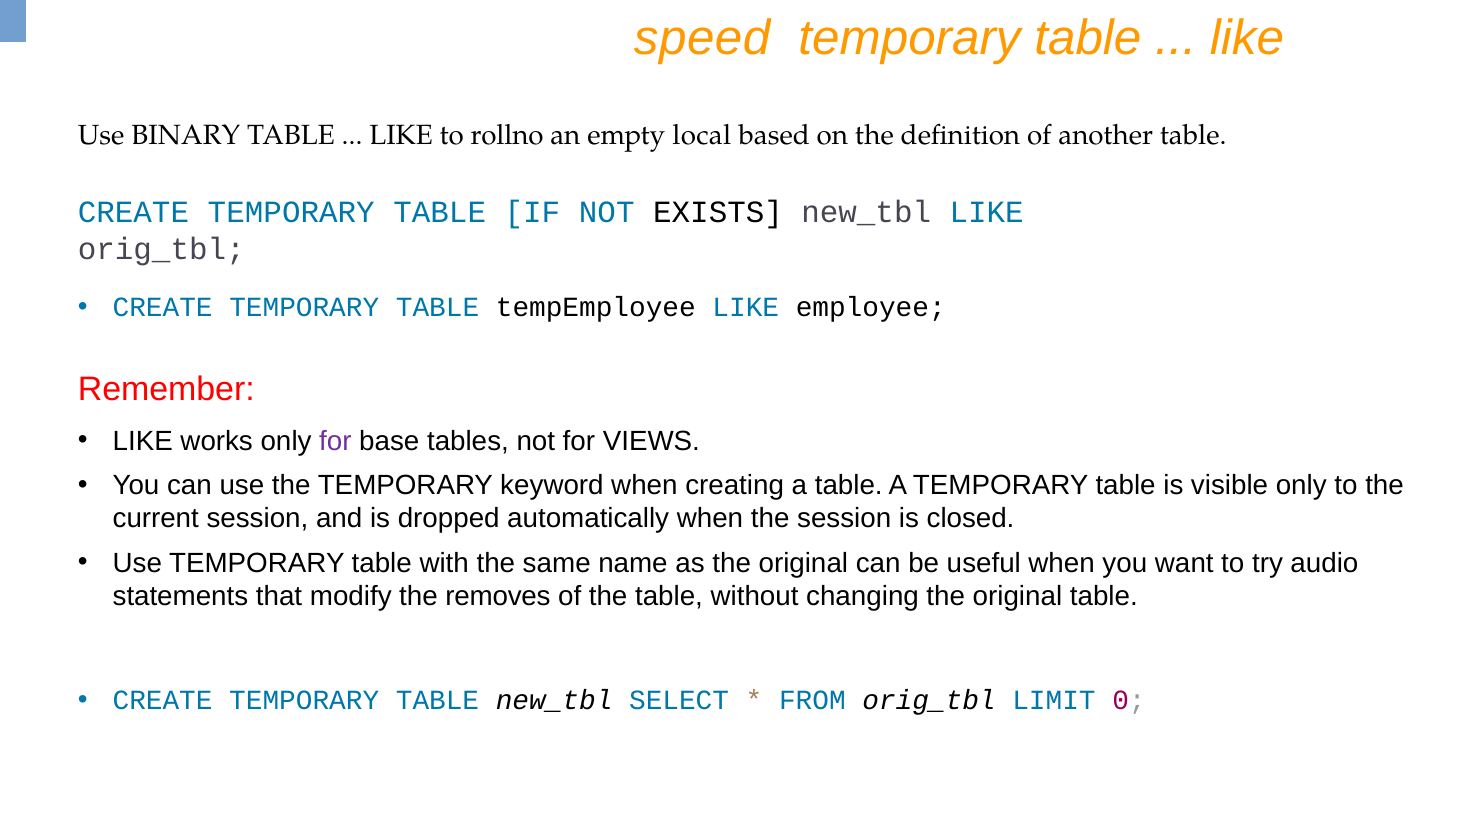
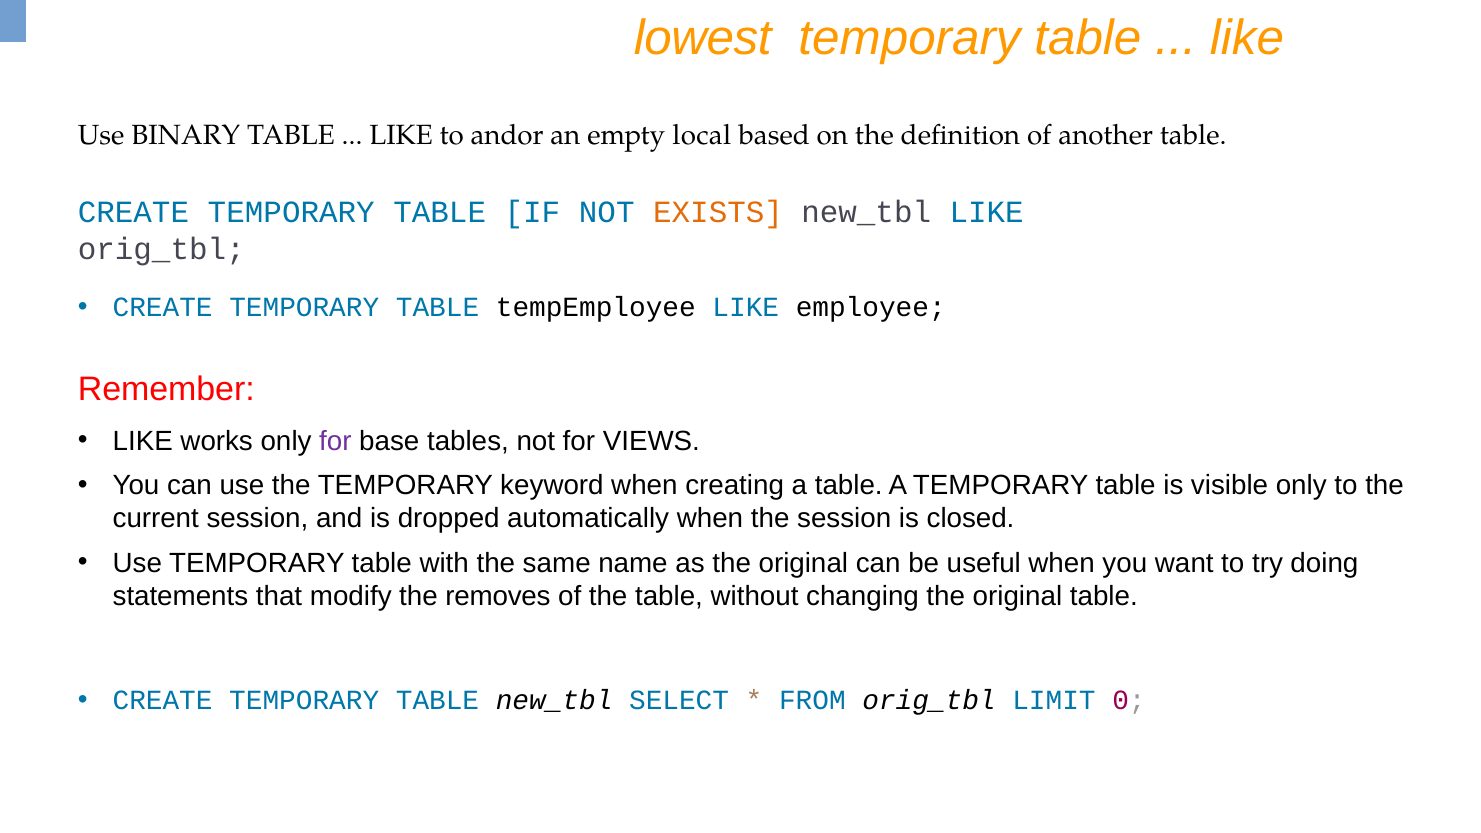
speed: speed -> lowest (703, 39)
rollno: rollno -> andor (507, 136)
EXISTS colour: black -> orange (718, 212)
audio: audio -> doing (1324, 563)
